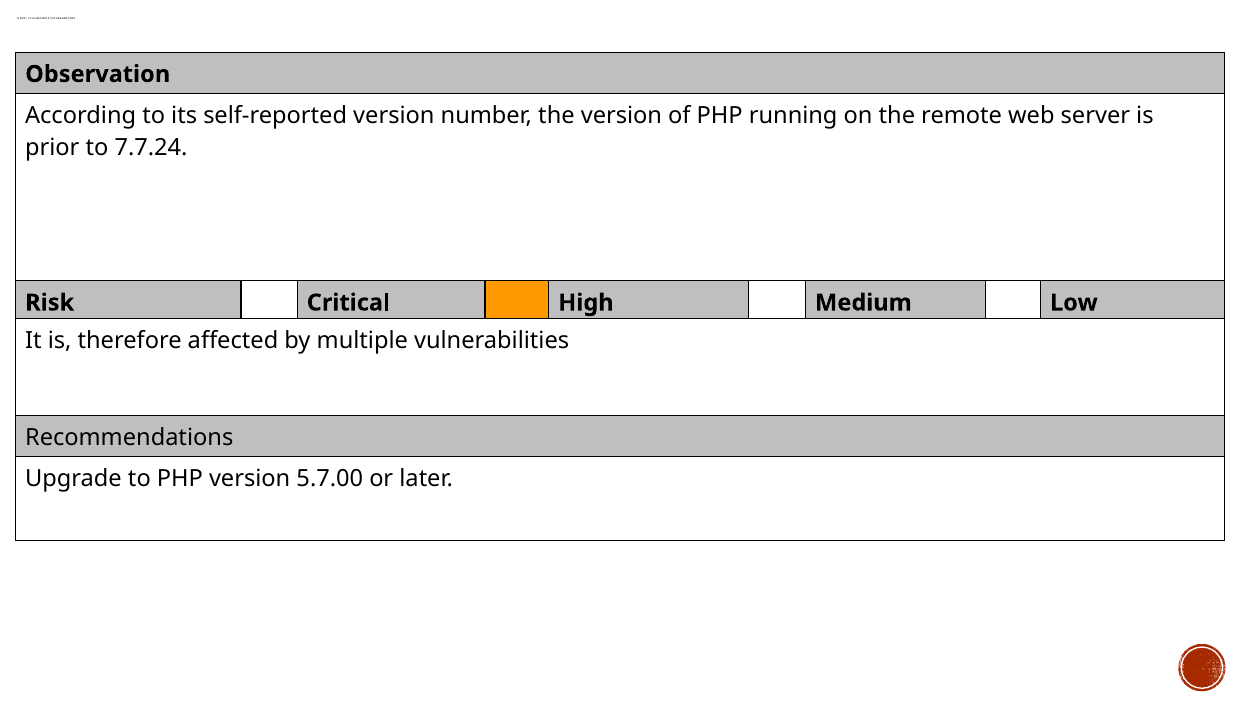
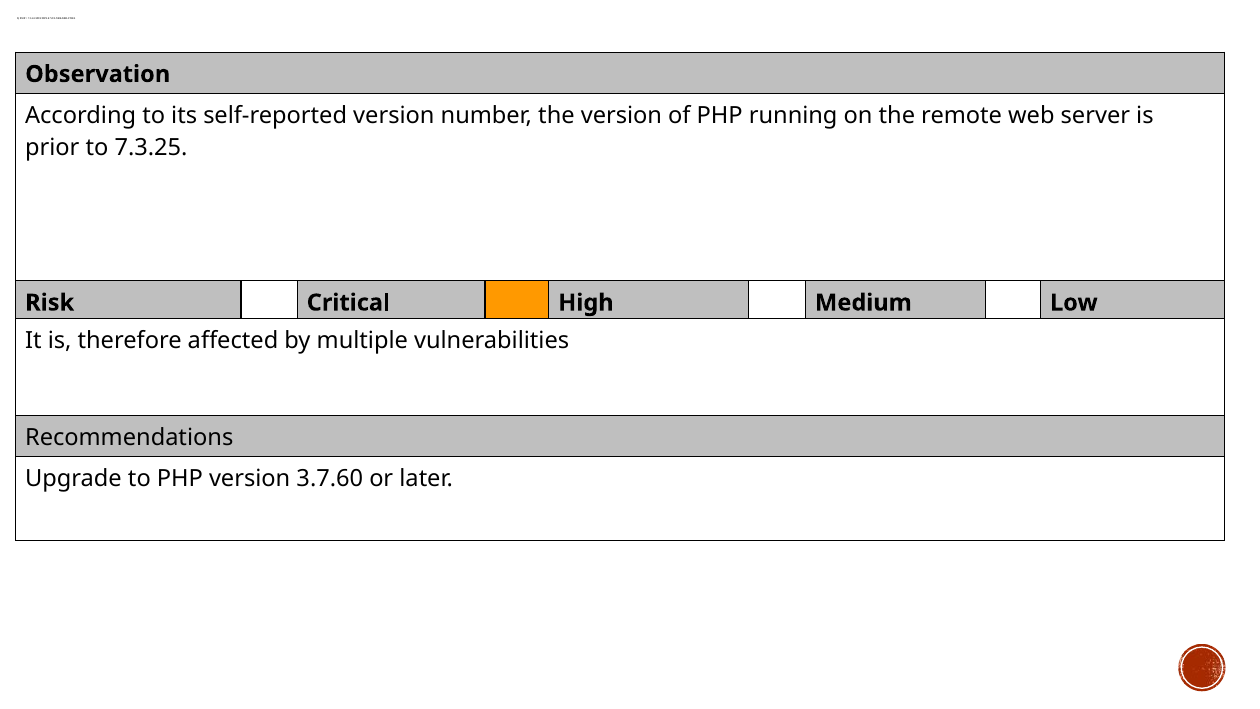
7.7.24: 7.7.24 -> 7.3.25 (151, 148)
5.7.00: 5.7.00 -> 3.7.60 (330, 479)
